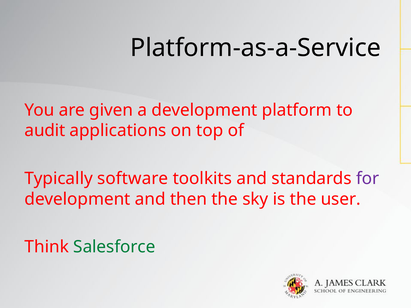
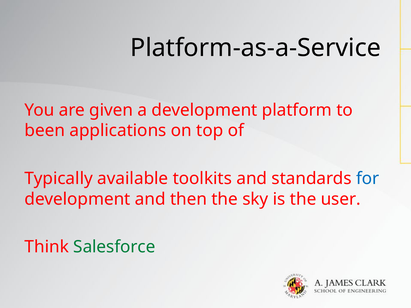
audit: audit -> been (45, 131)
software: software -> available (133, 179)
for colour: purple -> blue (368, 179)
